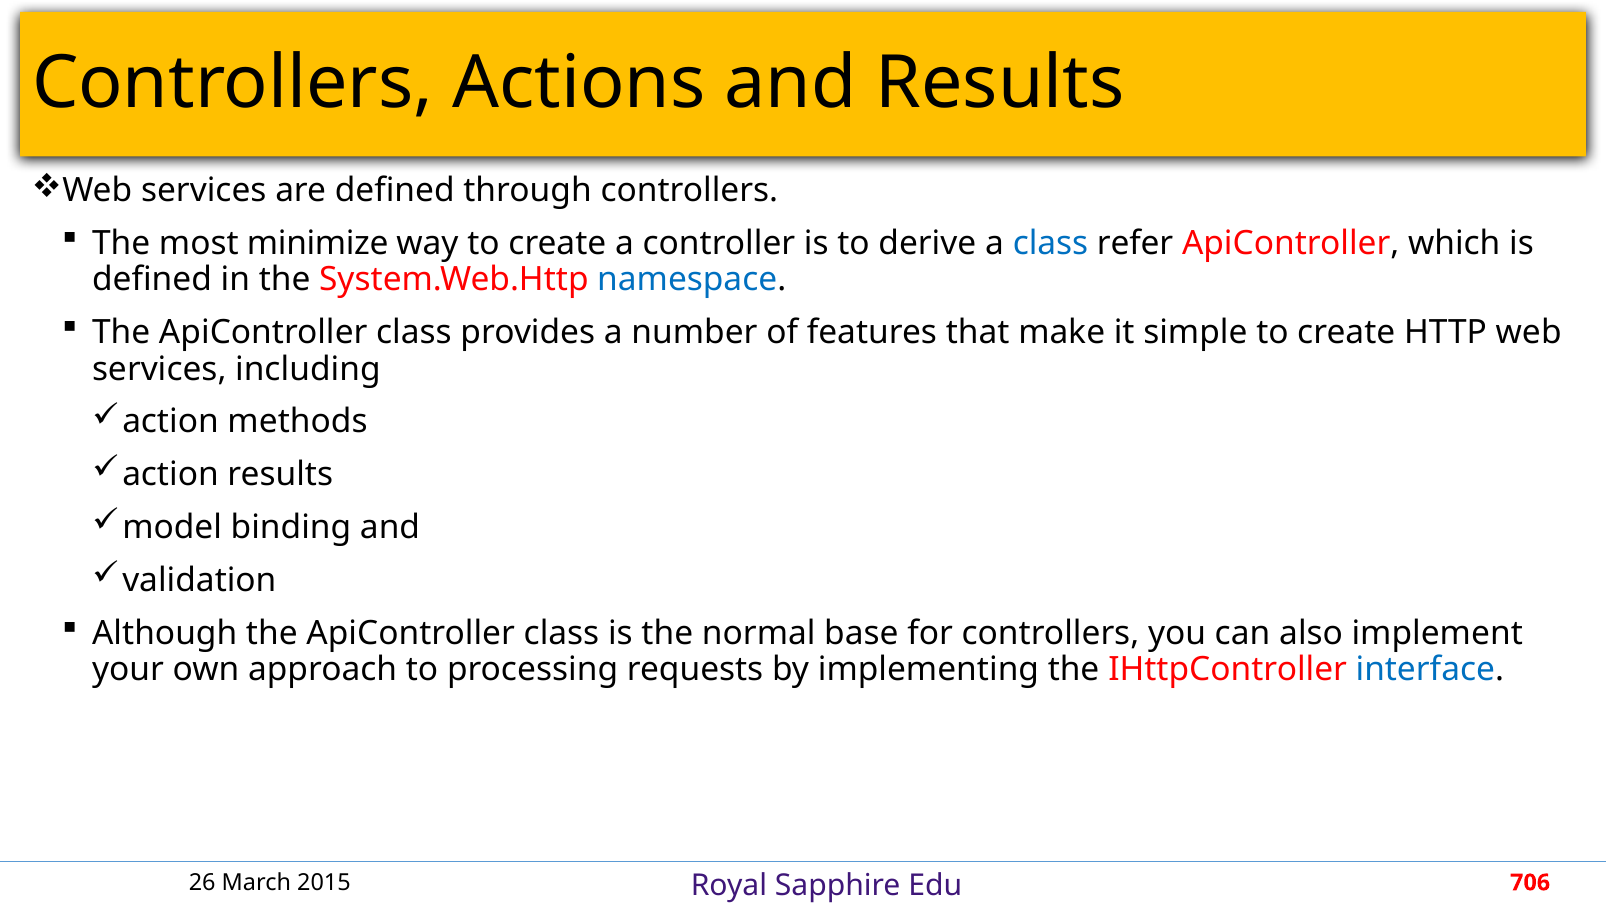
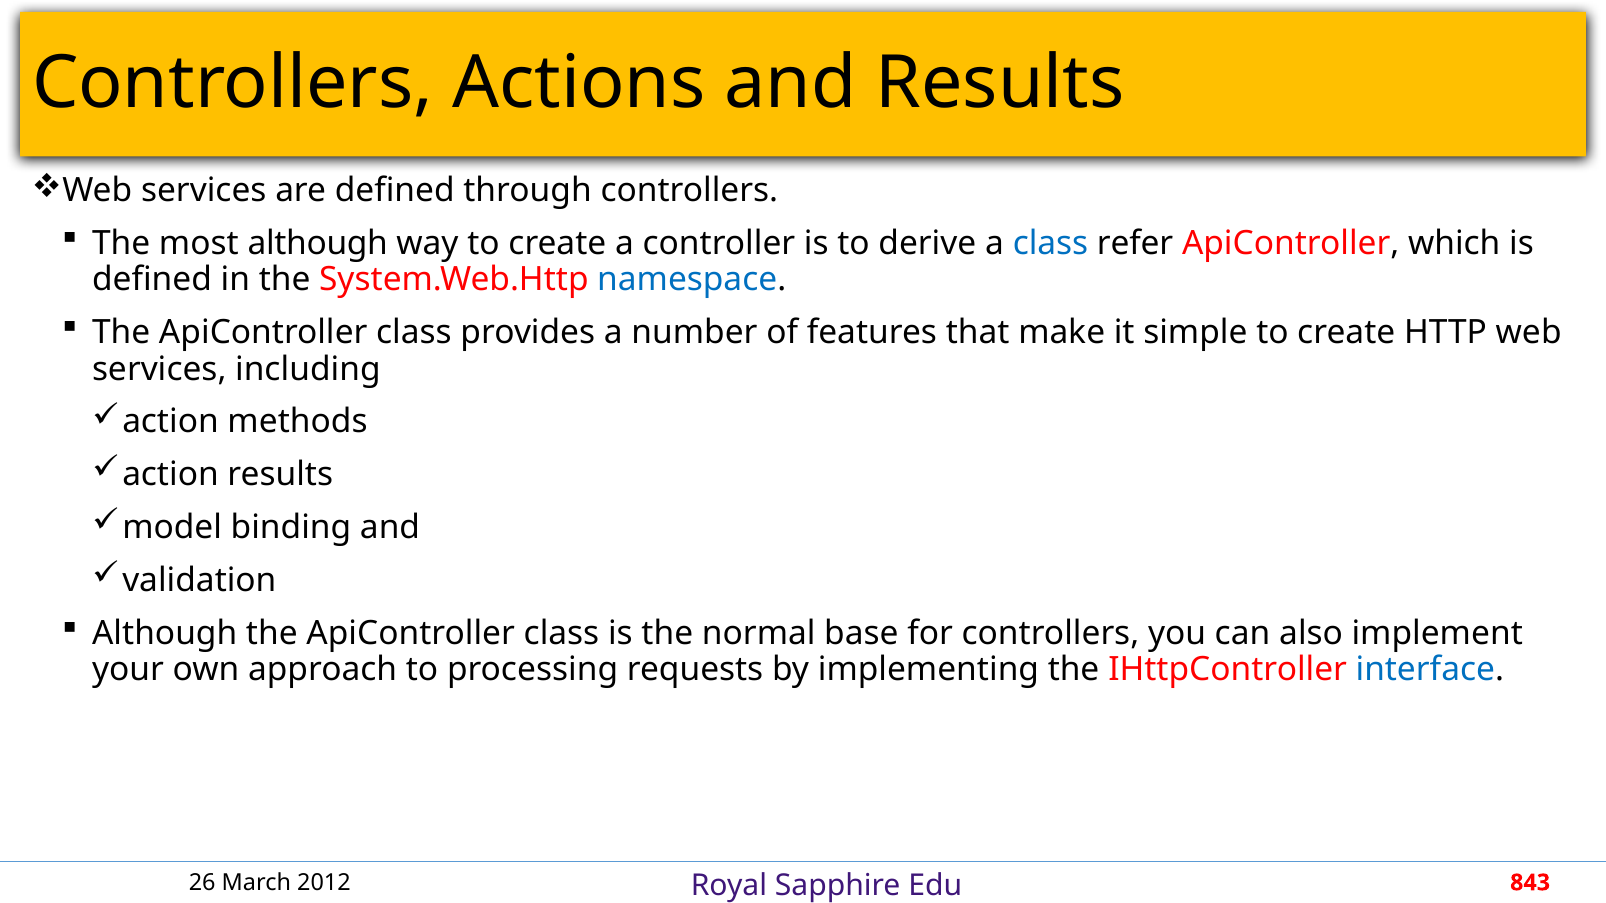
most minimize: minimize -> although (318, 244)
2015: 2015 -> 2012 (324, 883)
706: 706 -> 843 (1530, 883)
